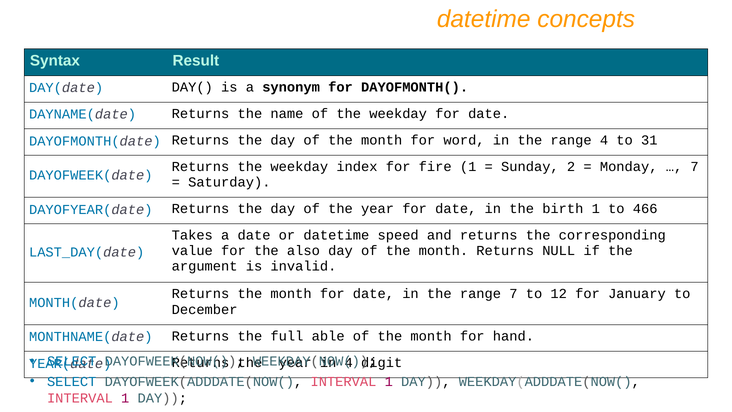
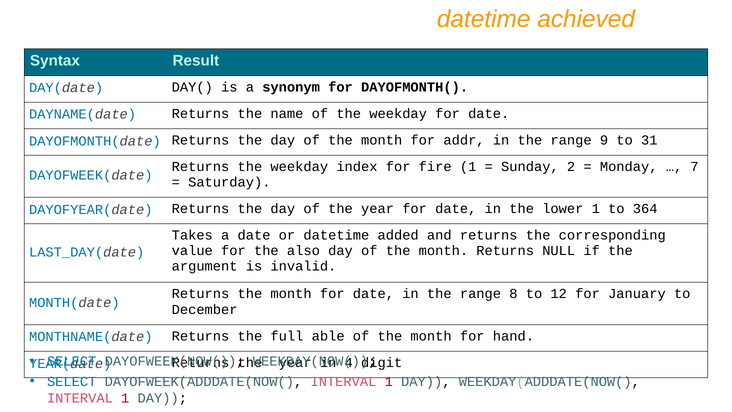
concepts: concepts -> achieved (586, 19)
word: word -> addr (464, 140)
range 4: 4 -> 9 (604, 140)
birth: birth -> lower (563, 209)
466: 466 -> 364 (645, 209)
speed: speed -> added (398, 235)
range 7: 7 -> 8 (513, 294)
